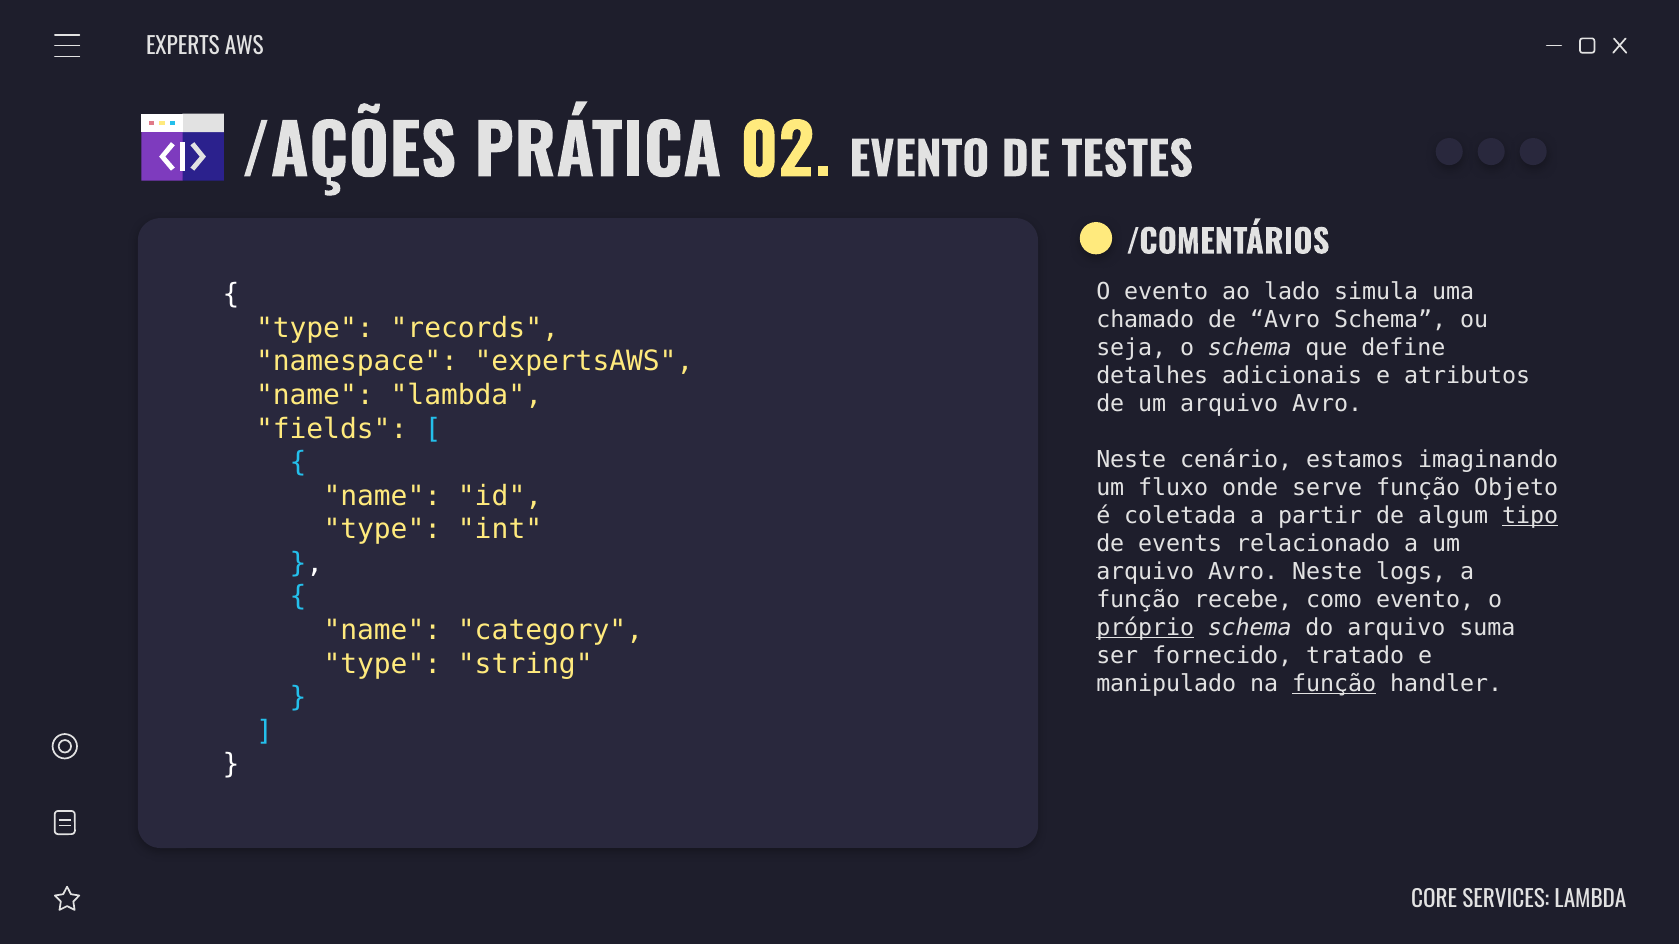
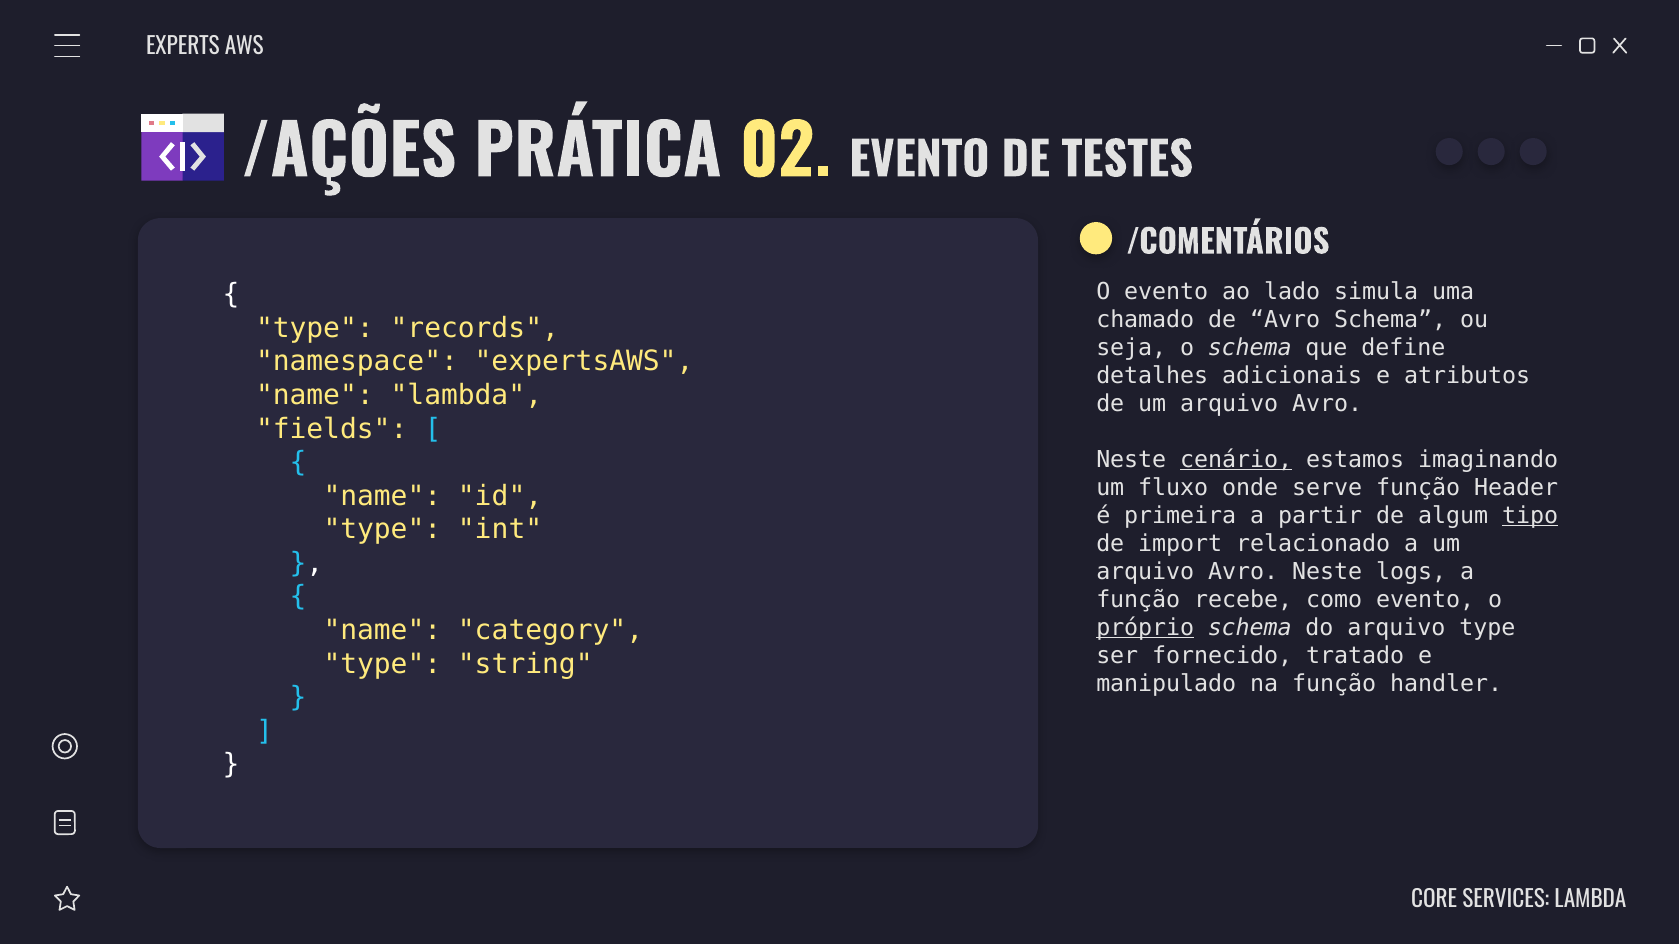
cenário underline: none -> present (1236, 460)
Objeto: Objeto -> Header (1516, 488)
coletada: coletada -> primeira (1180, 516)
events: events -> import (1180, 544)
arquivo suma: suma -> type (1487, 628)
função underline: present -> none (1334, 684)
